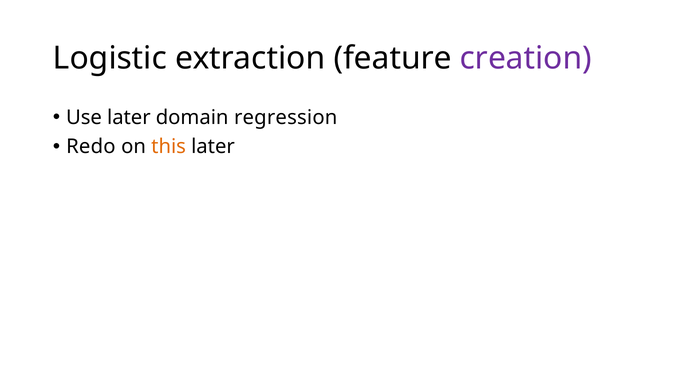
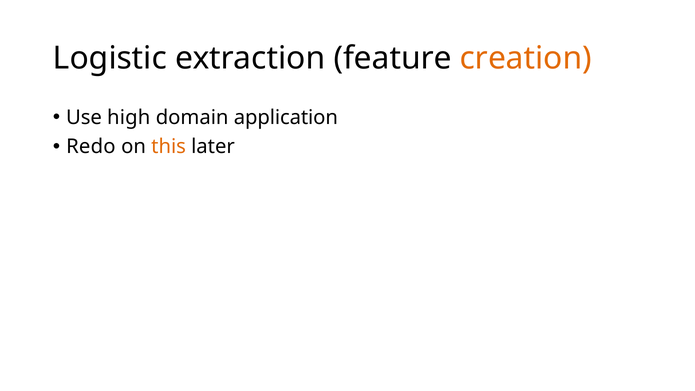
creation colour: purple -> orange (526, 58)
Use later: later -> high (129, 118)
regression: regression -> application (286, 118)
